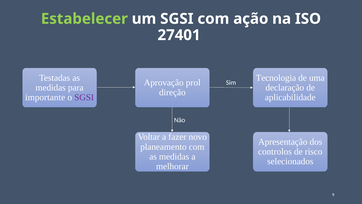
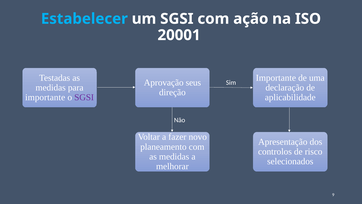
Estabelecer colour: light green -> light blue (84, 19)
27401: 27401 -> 20001 (179, 35)
Tecnologia: Tecnologia -> Importante (276, 78)
prol: prol -> seus (193, 83)
